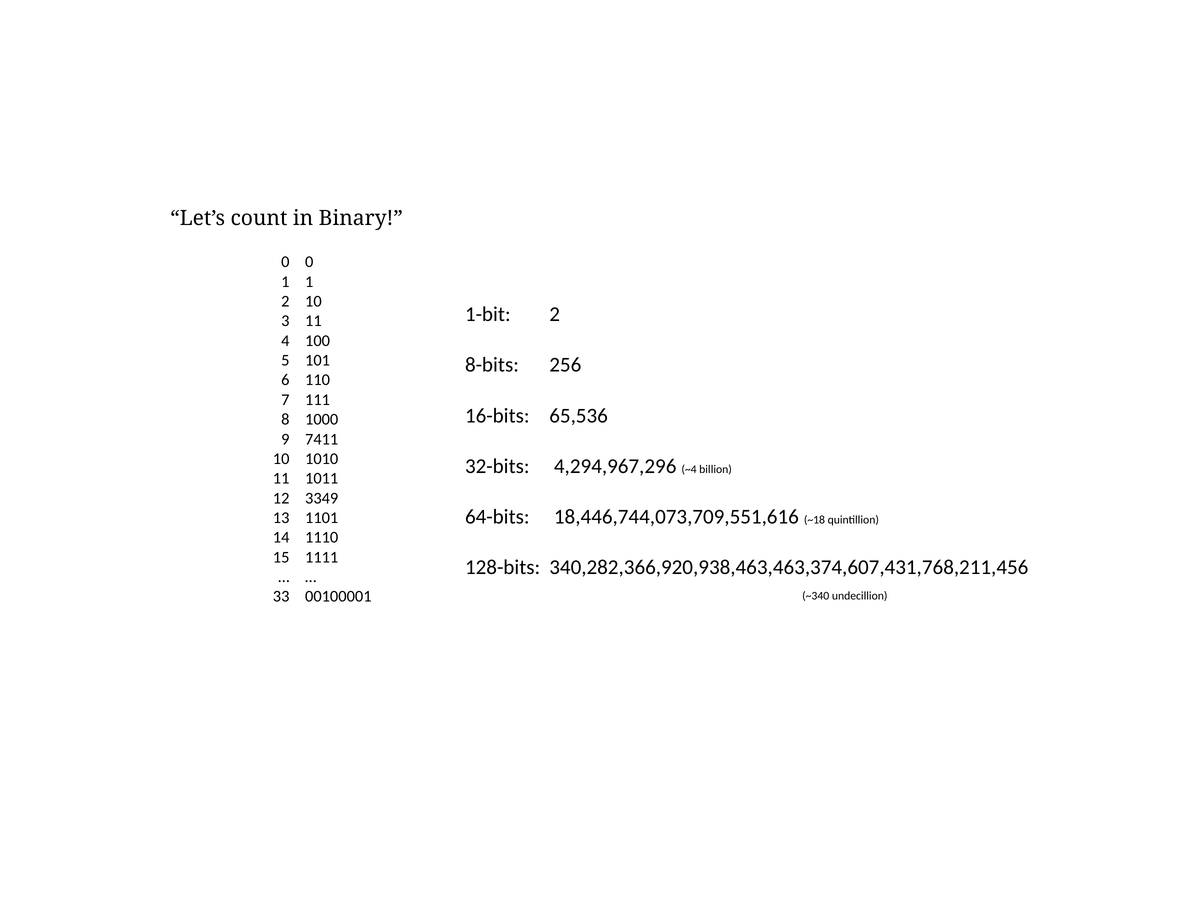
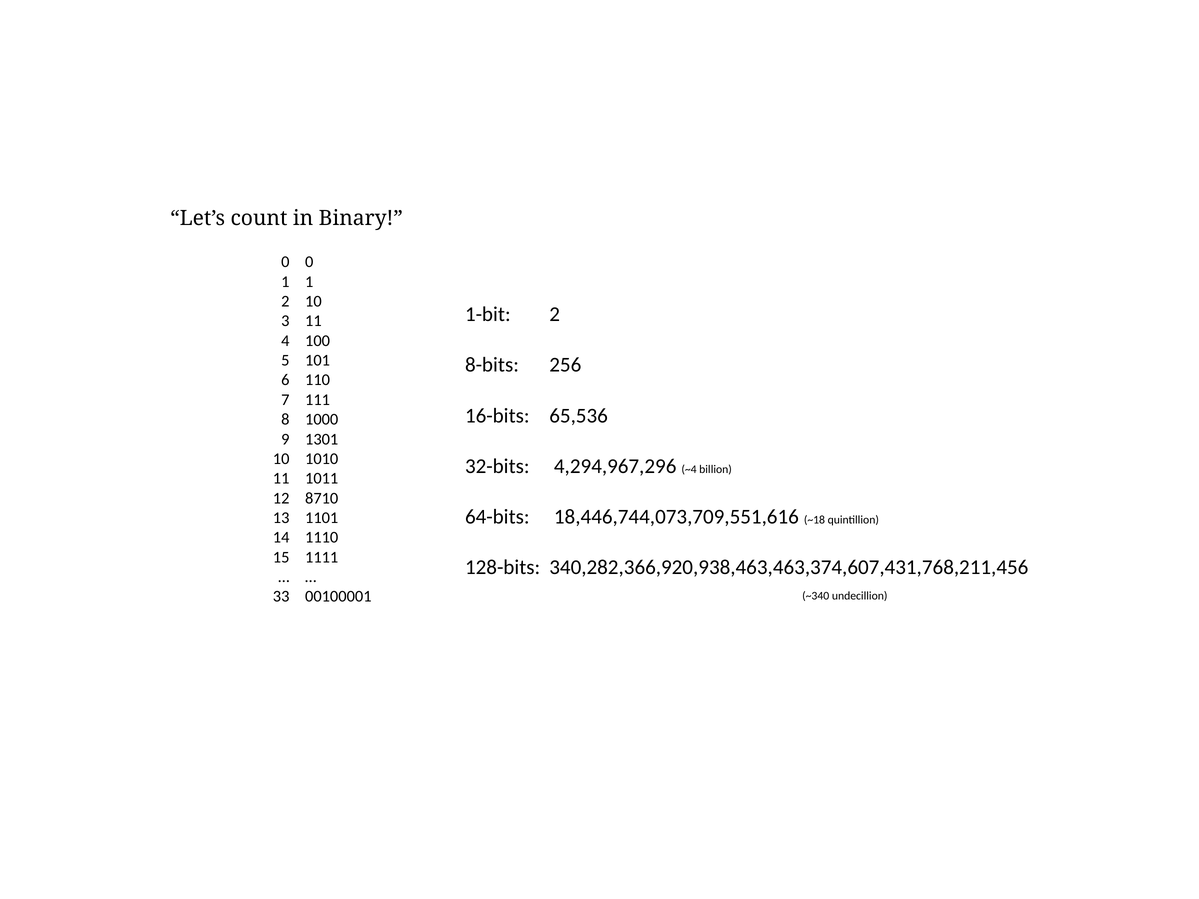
7411: 7411 -> 1301 (322, 439)
3349: 3349 -> 8710 (322, 498)
